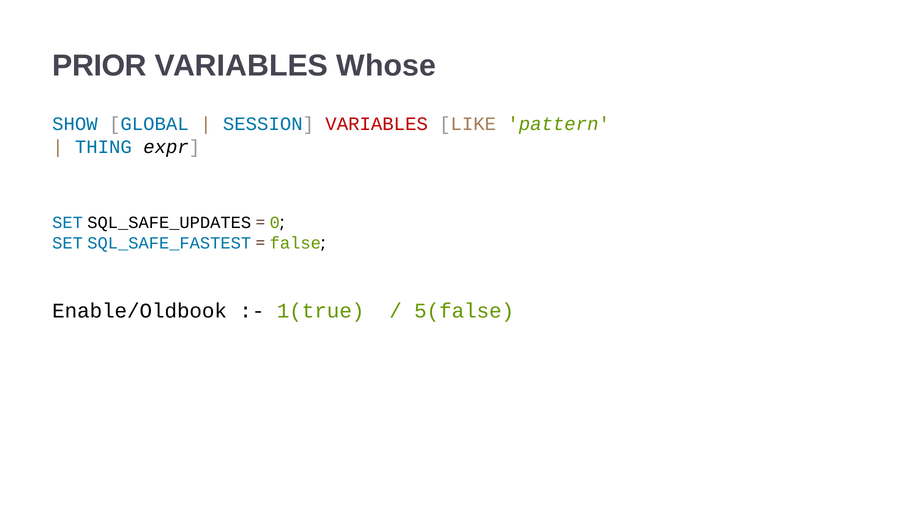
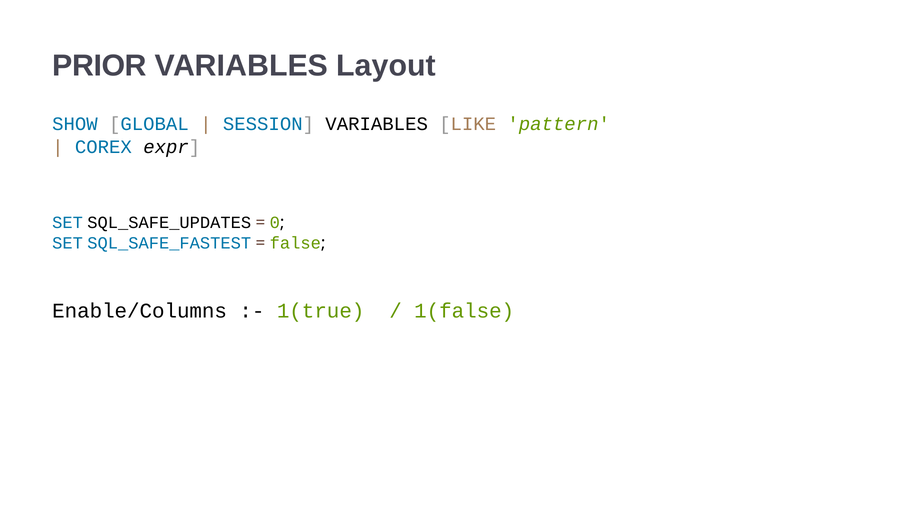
Whose: Whose -> Layout (386, 66)
VARIABLES colour: red -> black (377, 124)
THING: THING -> COREX (103, 147)
Enable/Oldbook: Enable/Oldbook -> Enable/Columns (140, 311)
5(false: 5(false -> 1(false (464, 311)
